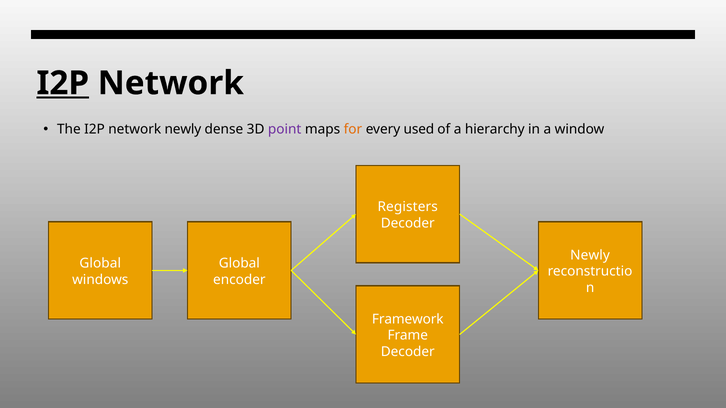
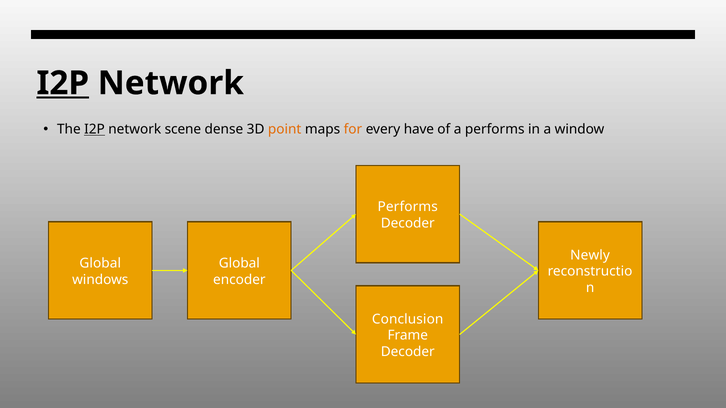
I2P underline: none -> present (95, 130)
network newly: newly -> scene (183, 130)
point colour: purple -> orange (285, 130)
used: used -> have (419, 130)
a hierarchy: hierarchy -> performs (495, 130)
Registers: Registers -> Performs (408, 207)
Framework: Framework -> Conclusion (408, 319)
